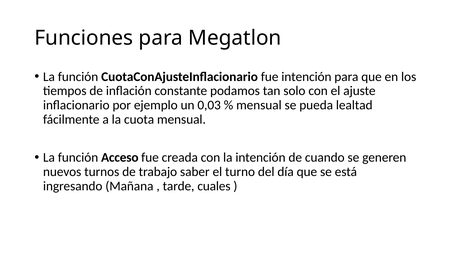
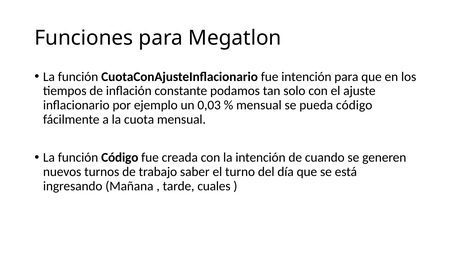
pueda lealtad: lealtad -> código (354, 105)
función Acceso: Acceso -> Código (120, 157)
